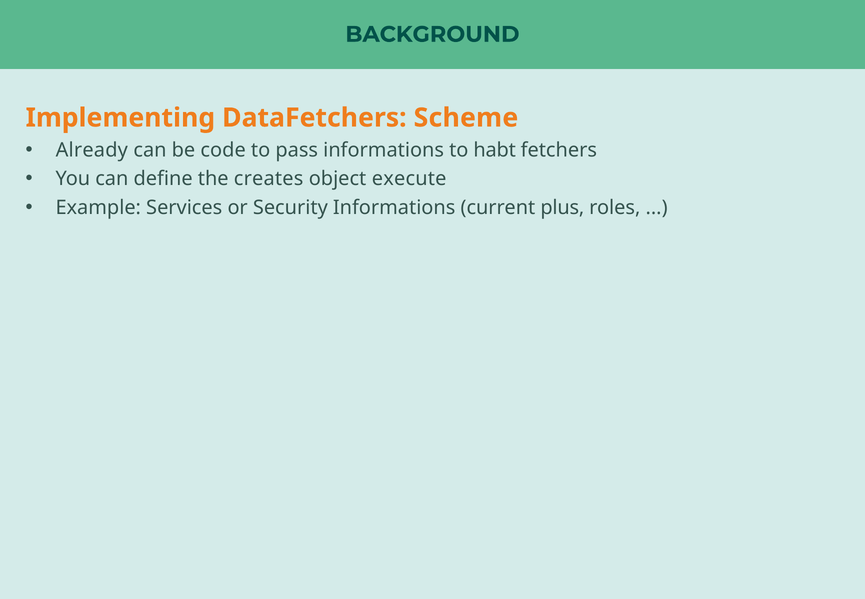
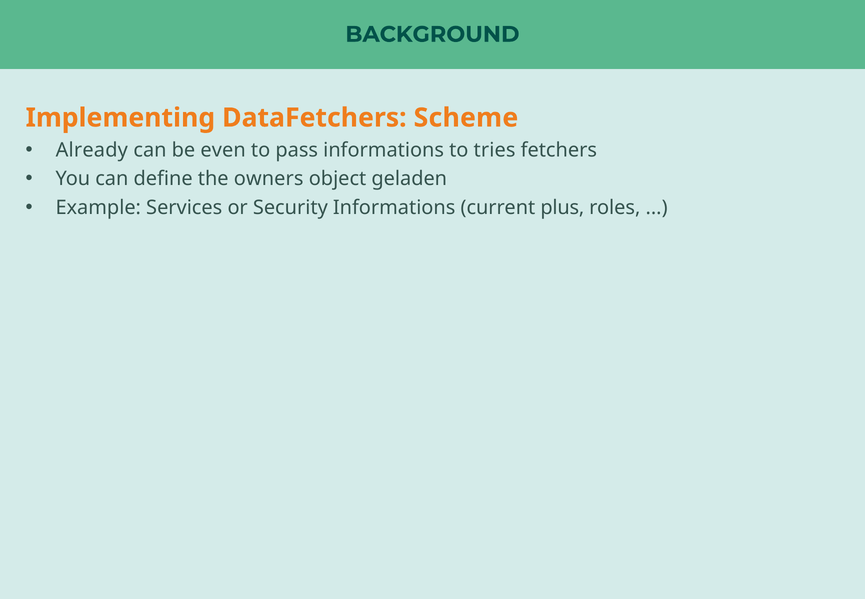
code: code -> even (223, 150)
habt: habt -> tries (495, 150)
creates: creates -> owners (269, 179)
execute: execute -> geladen (409, 179)
